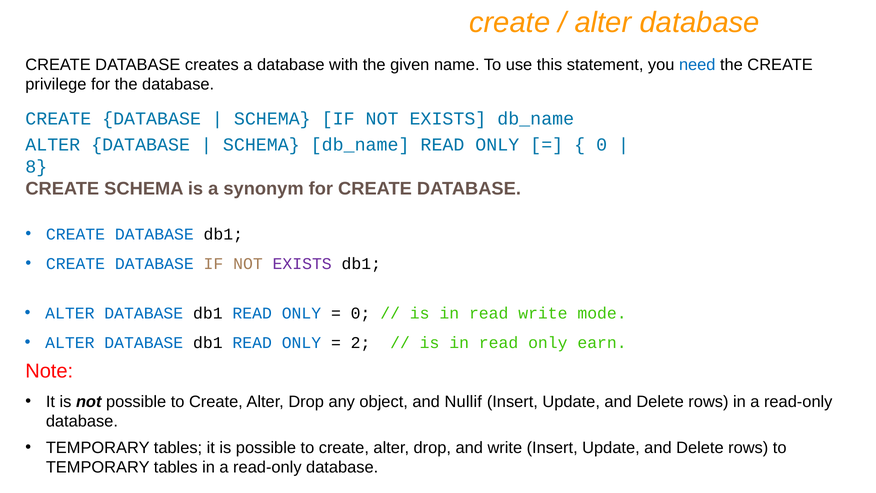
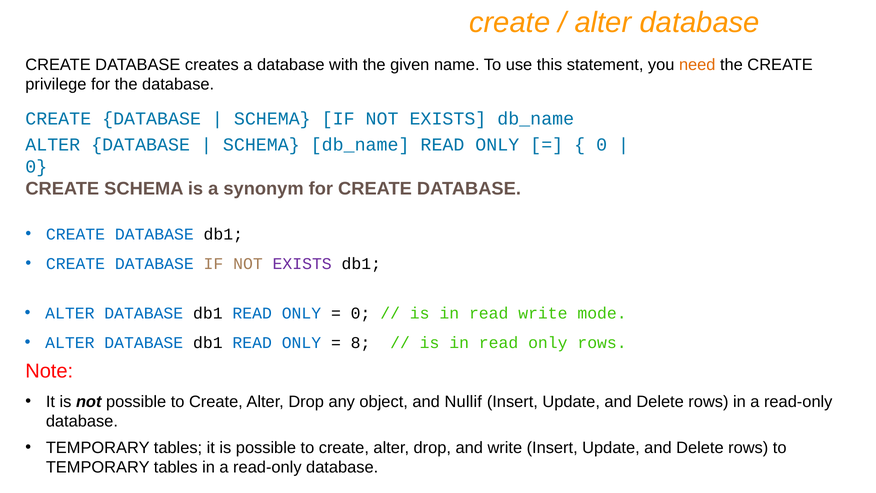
need colour: blue -> orange (697, 65)
8: 8 -> 0 (36, 167)
2: 2 -> 8 (361, 343)
only earn: earn -> rows (602, 343)
